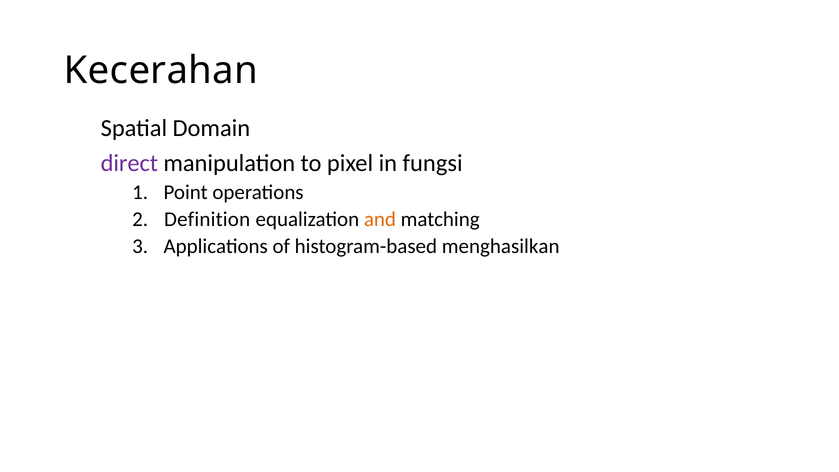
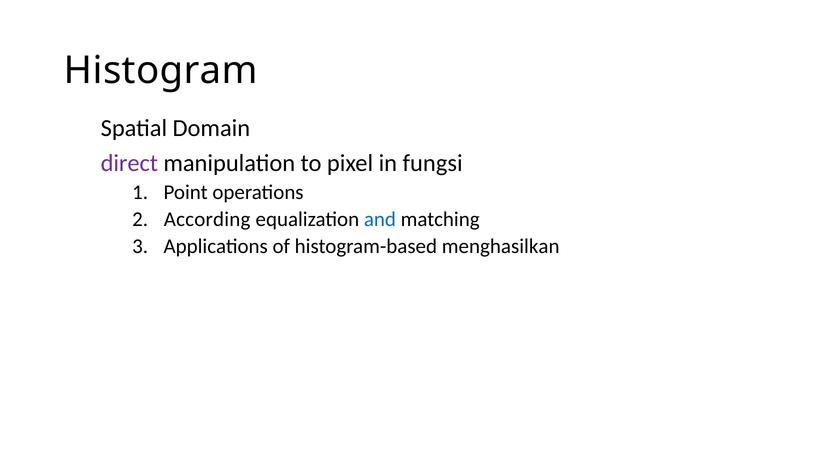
Kecerahan: Kecerahan -> Histogram (161, 70)
Definition: Definition -> According (207, 219)
and colour: orange -> blue (380, 219)
